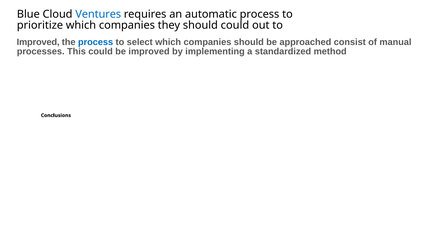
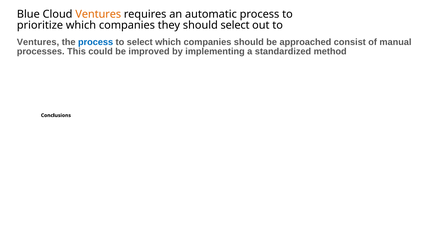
Ventures colour: blue -> orange (98, 14)
should could: could -> select (235, 25)
Improved: Improved -> Ventures (38, 42)
